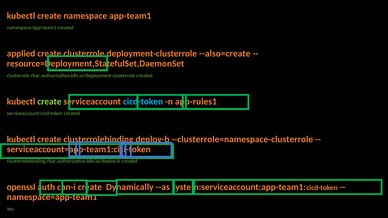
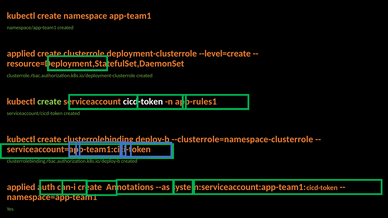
--also=create: --also=create -> --level=create (225, 54)
cicd-token colour: light blue -> white (143, 102)
openssl: openssl -> applied (21, 187)
Dynamically: Dynamically -> Annotations (130, 187)
